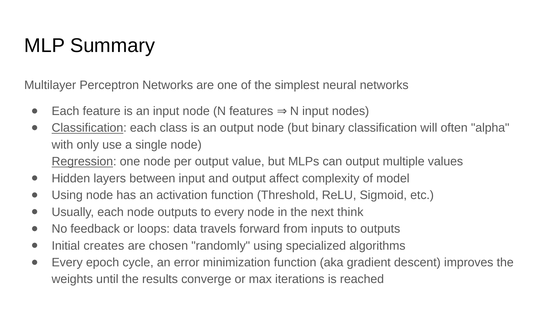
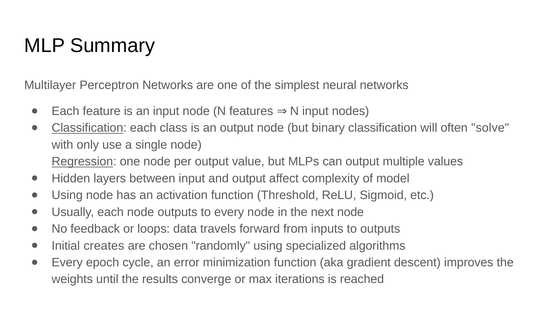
alpha: alpha -> solve (490, 128)
next think: think -> node (350, 212)
